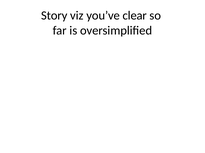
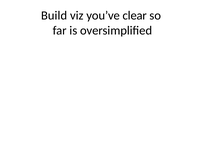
Story: Story -> Build (54, 16)
